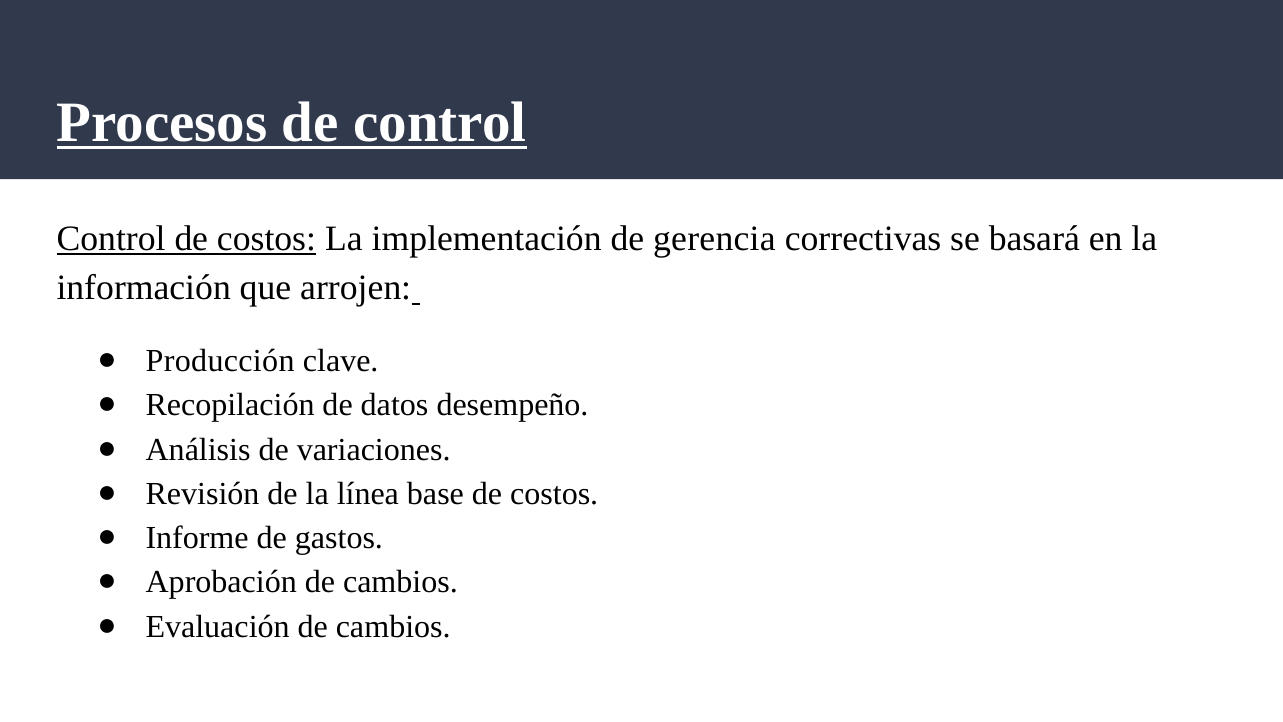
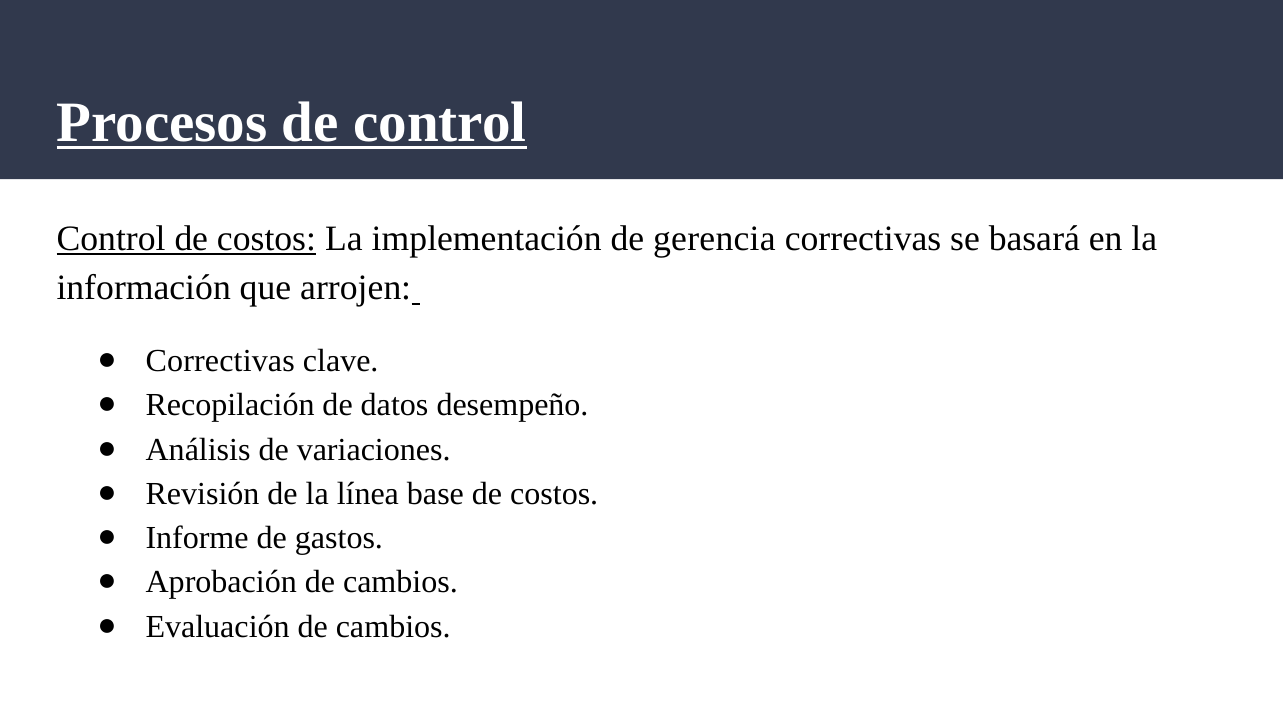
Producción: Producción -> Correctivas (220, 361)
